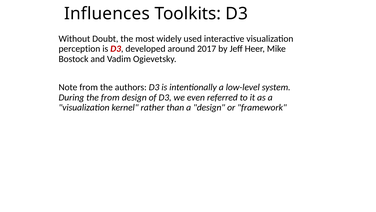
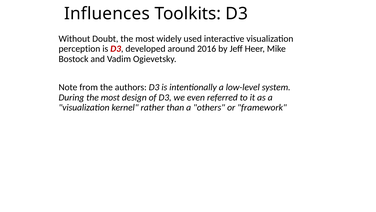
2017: 2017 -> 2016 (207, 49)
During the from: from -> most (110, 97)
a design: design -> others (209, 107)
